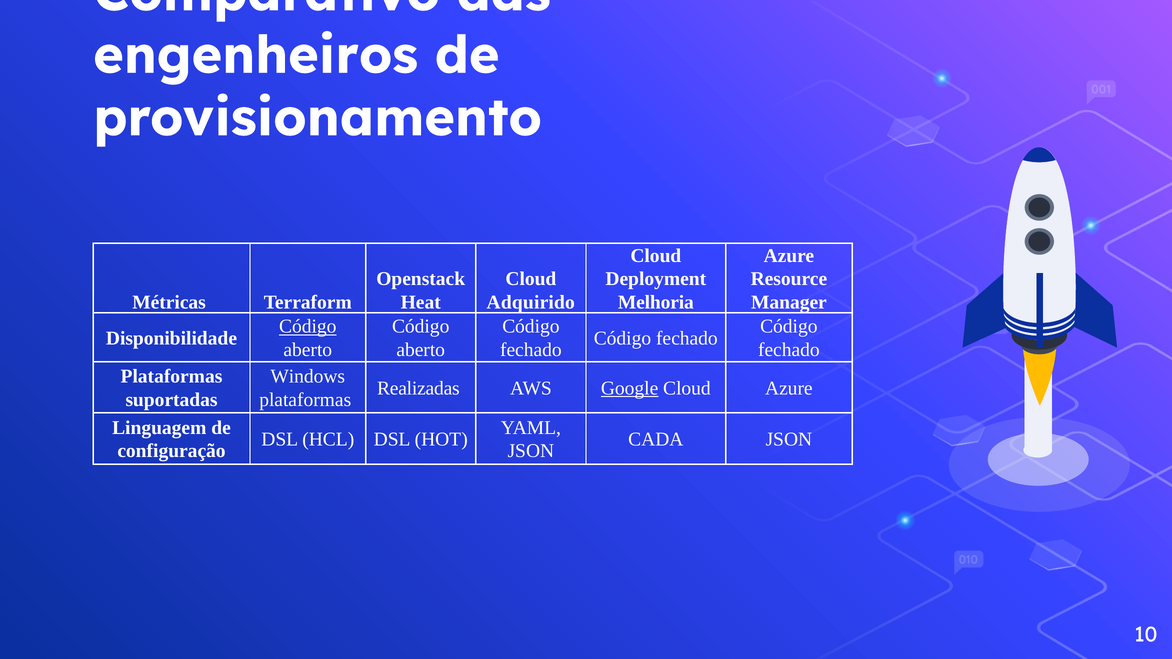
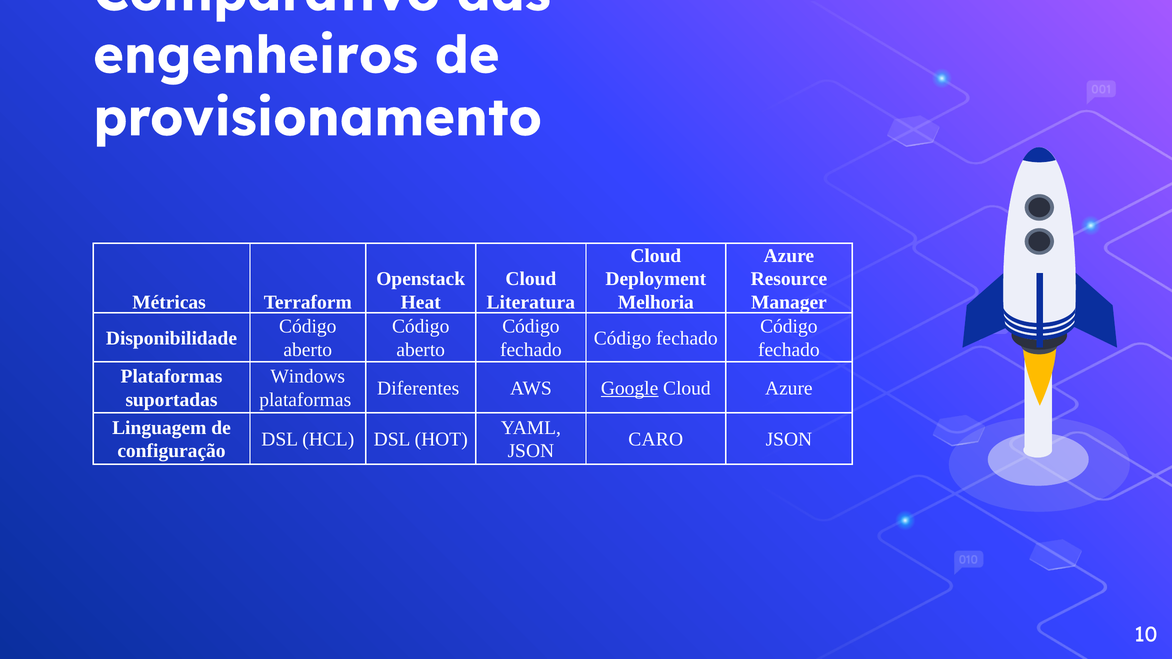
Adquirido: Adquirido -> Literatura (531, 302)
Código underline: present -> none (308, 327)
Realizadas: Realizadas -> Diferentes (418, 388)
CADA: CADA -> CARO (656, 440)
